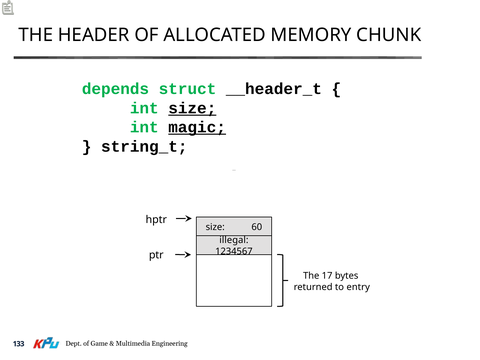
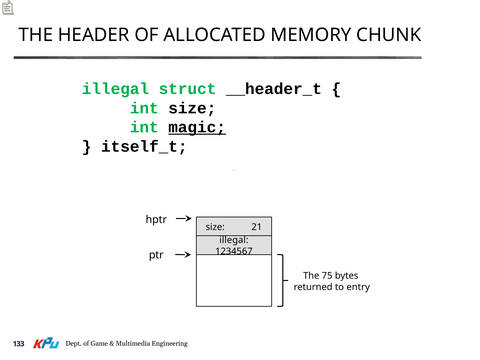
depends: depends -> illegal (115, 89)
size underline: present -> none (192, 108)
string_t: string_t -> itself_t (144, 147)
60: 60 -> 21 (257, 227)
17: 17 -> 75 (327, 276)
